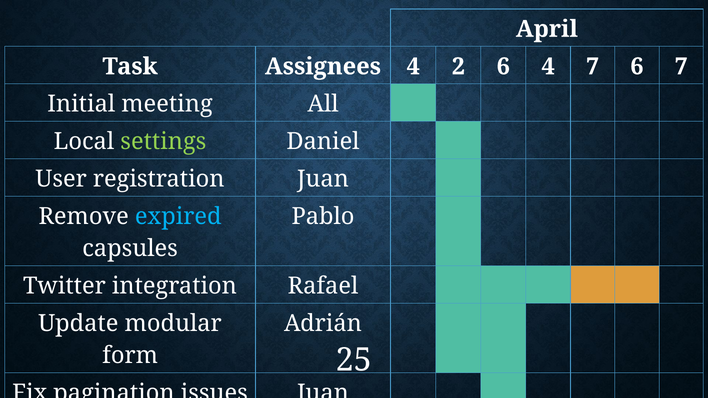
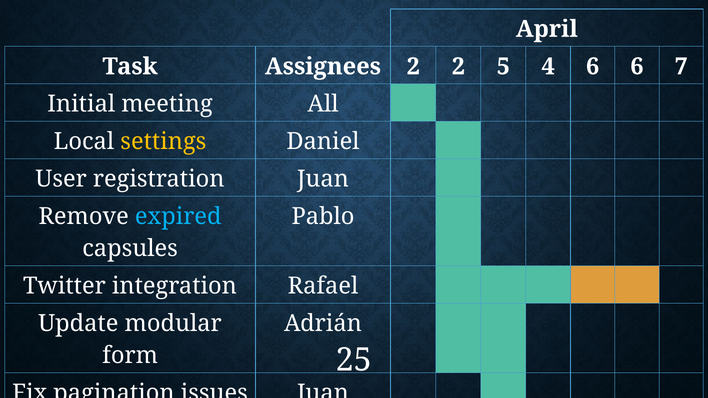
Assignees 4: 4 -> 2 (413, 67)
2 6: 6 -> 5 (503, 67)
4 7: 7 -> 6 (593, 67)
settings colour: light green -> yellow (163, 141)
